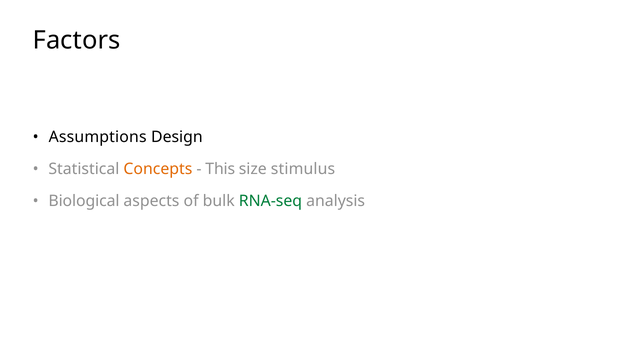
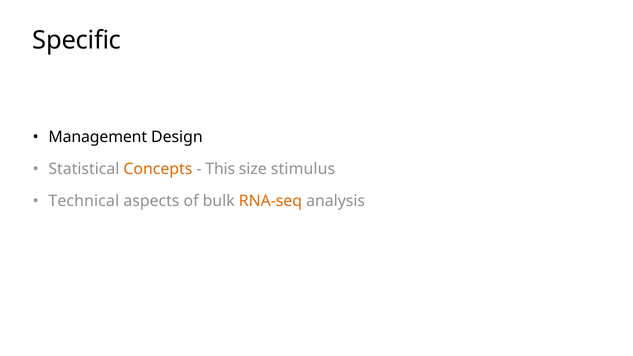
Factors: Factors -> Specific (77, 41)
Assumptions: Assumptions -> Management (98, 137)
Biological: Biological -> Technical (84, 201)
RNA-seq colour: green -> orange (270, 201)
